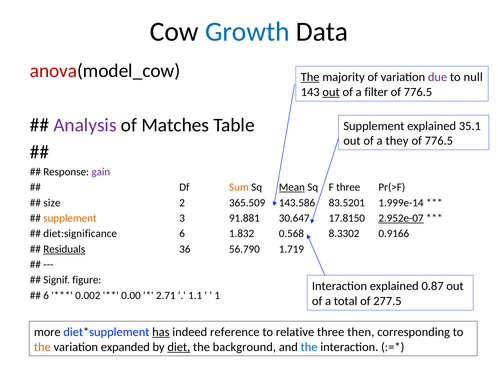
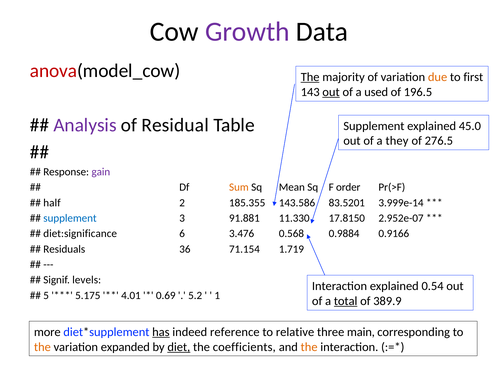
Growth colour: blue -> purple (247, 32)
due colour: purple -> orange (438, 77)
null: null -> first (473, 77)
filter: filter -> used (376, 92)
776.5: 776.5 -> 196.5 (418, 92)
Matches: Matches -> Residual (175, 125)
35.1: 35.1 -> 45.0 (470, 126)
776.5: 776.5 -> 276.5 (439, 141)
Mean underline: present -> none (292, 188)
F three: three -> order (348, 188)
size: size -> half (52, 203)
365.509: 365.509 -> 185.355 (247, 203)
1.999e-14: 1.999e-14 -> 3.999e-14 (401, 203)
supplement colour: orange -> blue (70, 219)
30.647: 30.647 -> 11.330 (294, 219)
2.952e-07 underline: present -> none (401, 219)
1.832: 1.832 -> 3.476 (242, 234)
8.3302: 8.3302 -> 0.9884 (344, 234)
Residuals underline: present -> none (64, 249)
56.790: 56.790 -> 71.154 (244, 249)
figure: figure -> levels (87, 280)
0.87: 0.87 -> 0.54 (433, 286)
6: 6 -> 5 (46, 296)
0.002: 0.002 -> 5.175 (88, 296)
0.00: 0.00 -> 4.01 (131, 296)
2.71: 2.71 -> 0.69 (166, 296)
1.1: 1.1 -> 5.2 (195, 296)
total underline: none -> present (346, 301)
277.5: 277.5 -> 389.9 (387, 301)
then: then -> main (361, 332)
background: background -> coefficients (244, 347)
the colour: blue -> orange (309, 347)
